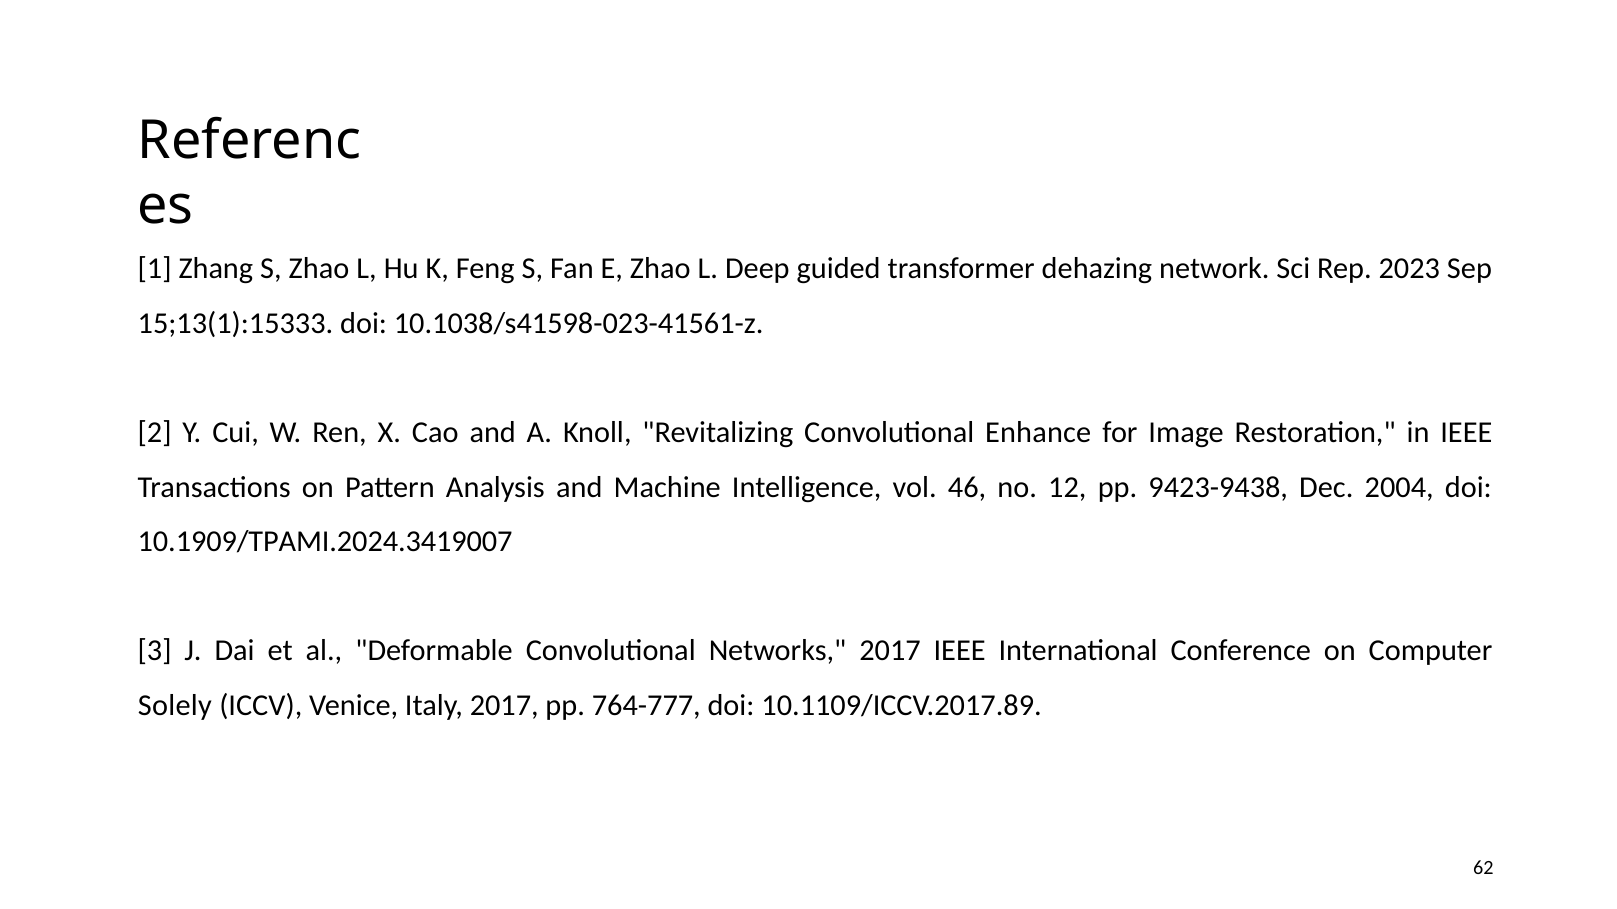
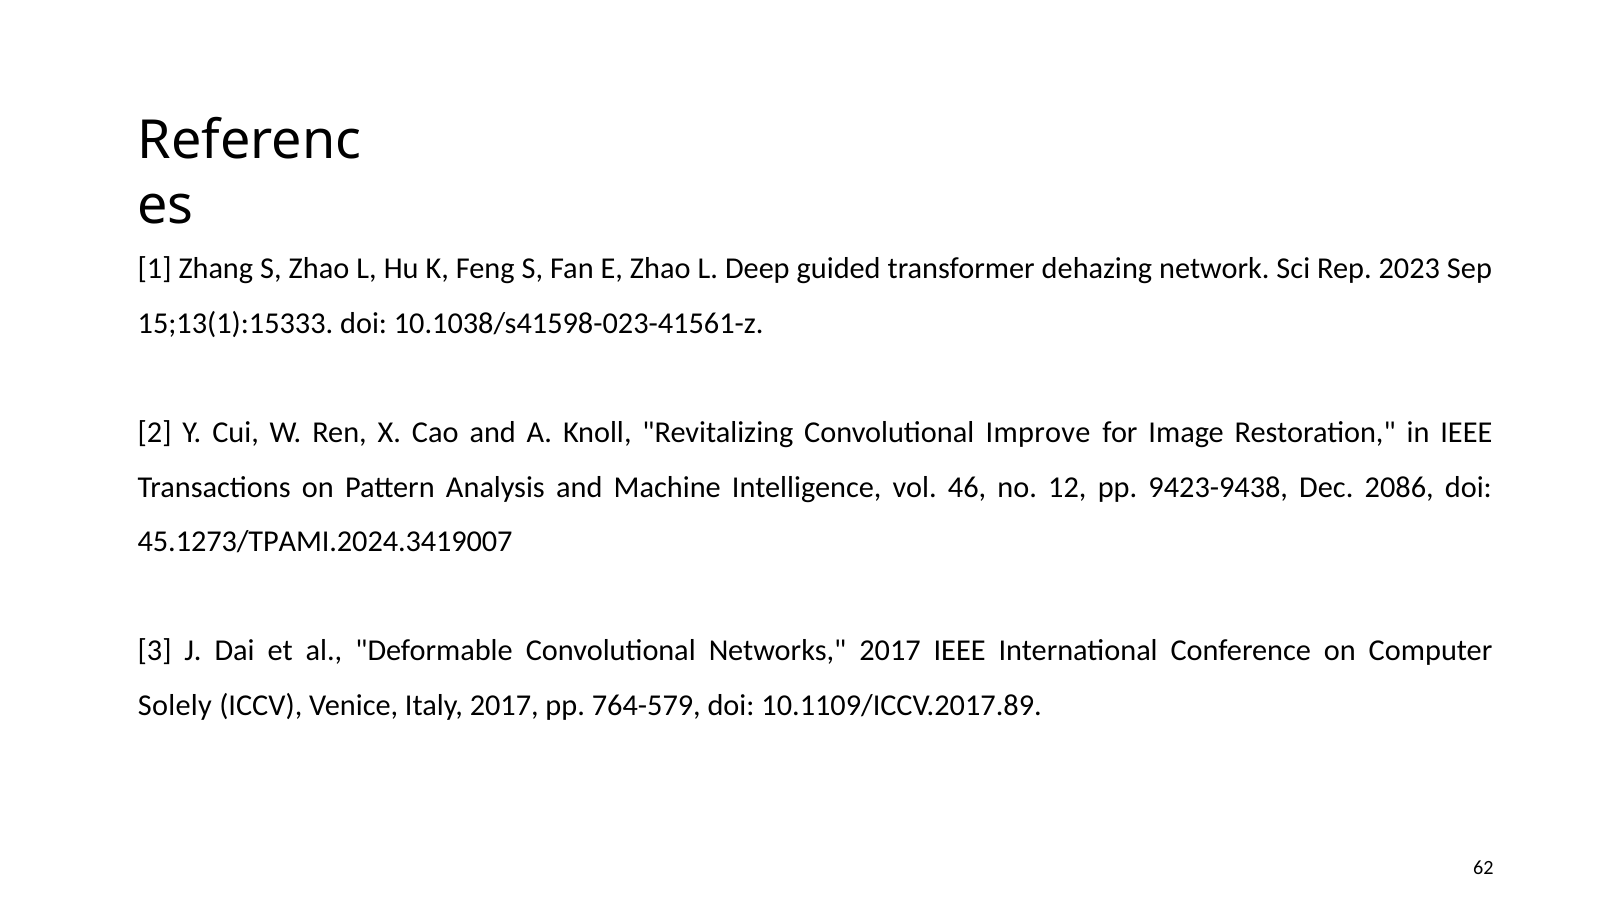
Enhance: Enhance -> Improve (1038, 433)
2004: 2004 -> 2086 (1399, 487)
10.1909/TPAMI.2024.3419007: 10.1909/TPAMI.2024.3419007 -> 45.1273/TPAMI.2024.3419007 (325, 542)
764-777: 764-777 -> 764-579 (646, 706)
